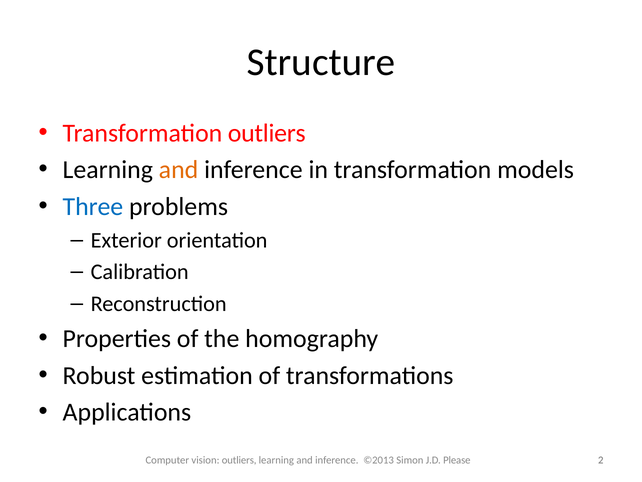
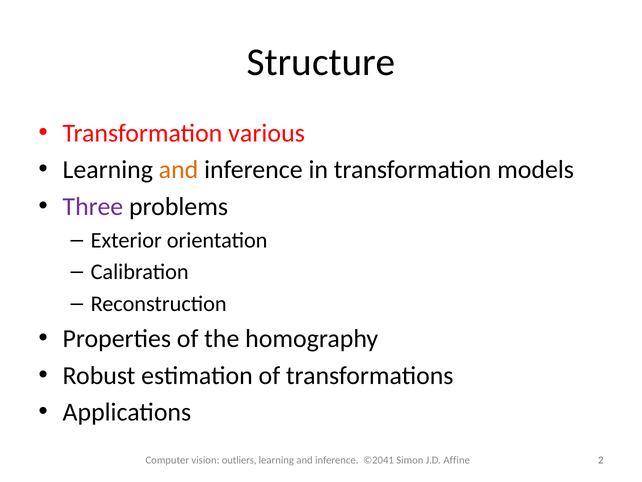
Transformation outliers: outliers -> various (267, 133)
Three colour: blue -> purple (93, 206)
©2013: ©2013 -> ©2041 (379, 460)
Please: Please -> Affine (457, 460)
